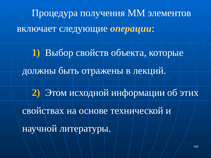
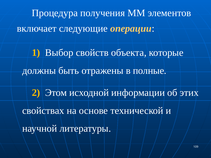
лекций: лекций -> полные (150, 71)
